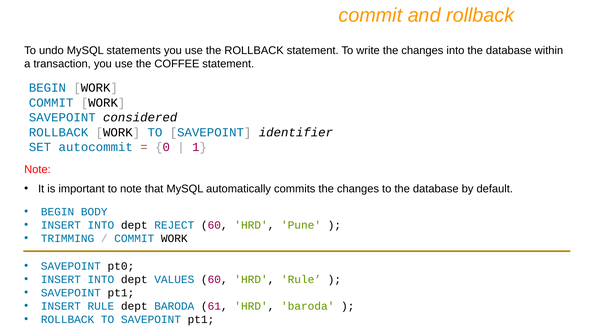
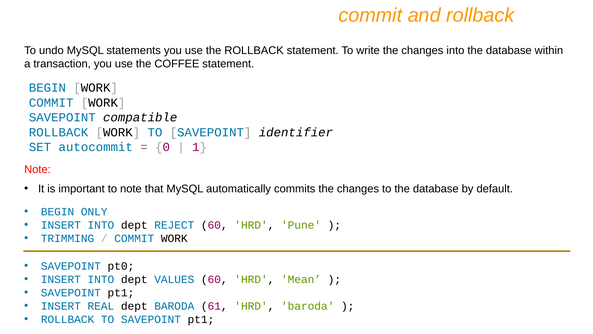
considered: considered -> compatible (140, 117)
BODY: BODY -> ONLY (94, 211)
HRD Rule: Rule -> Mean (301, 279)
INSERT RULE: RULE -> REAL (101, 306)
